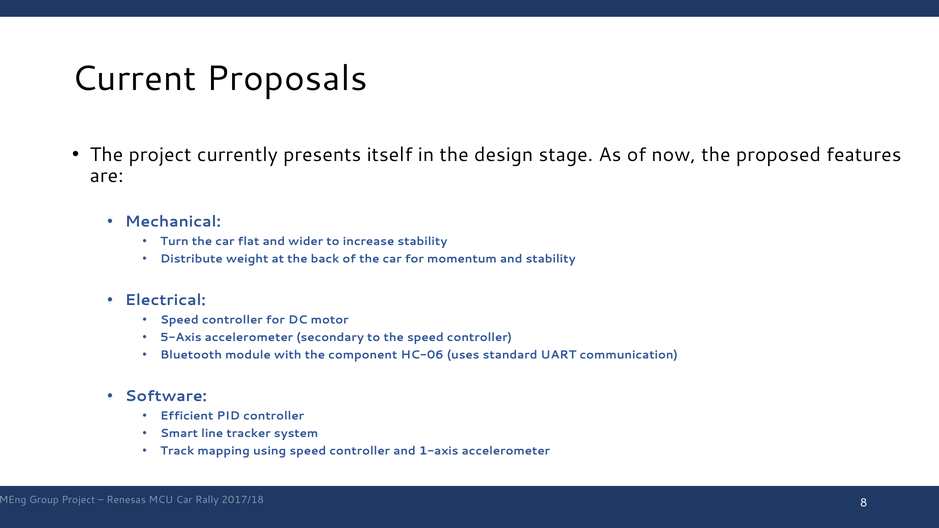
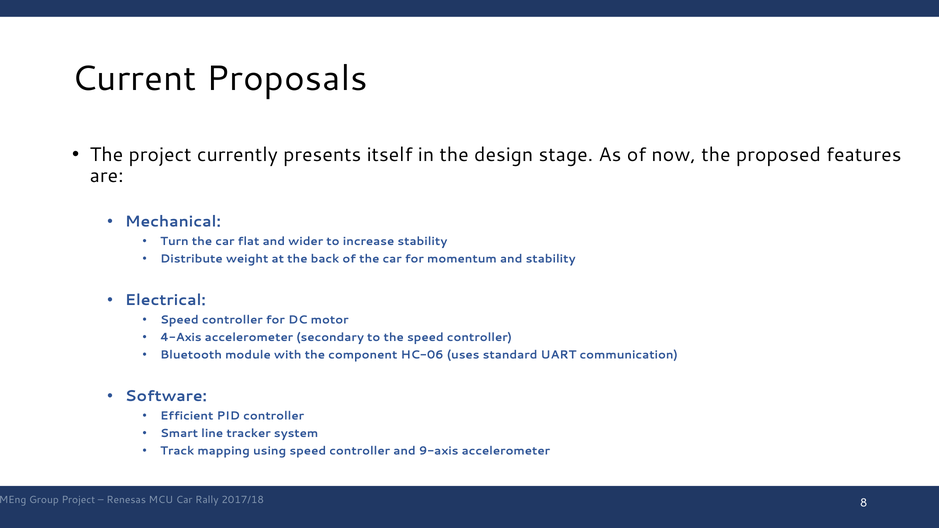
5-Axis: 5-Axis -> 4-Axis (181, 337)
1-axis: 1-axis -> 9-axis (439, 451)
